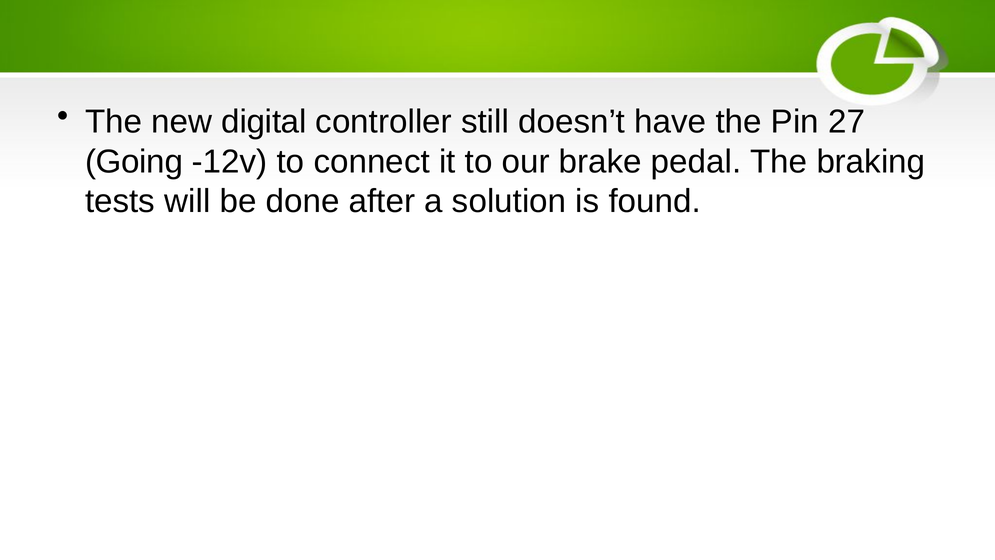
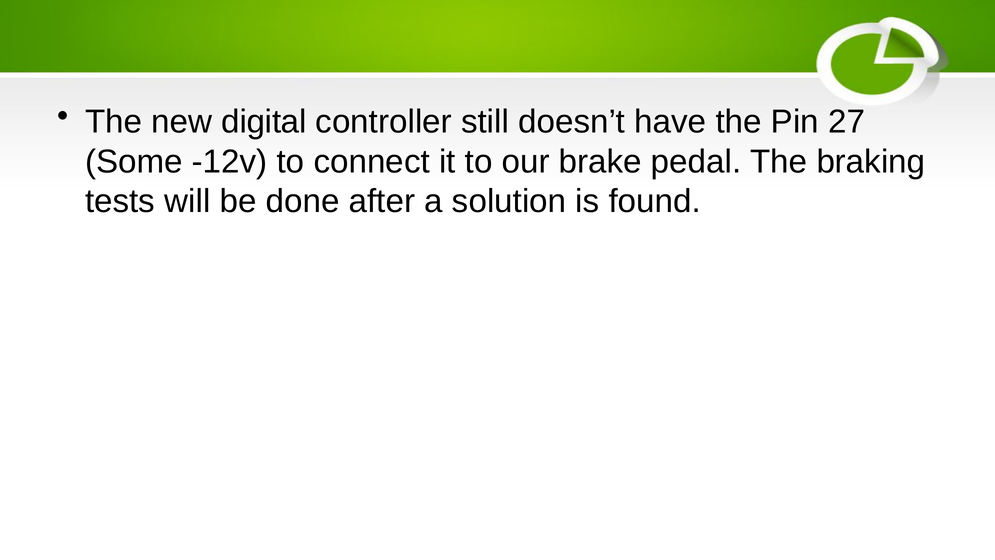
Going: Going -> Some (134, 162)
